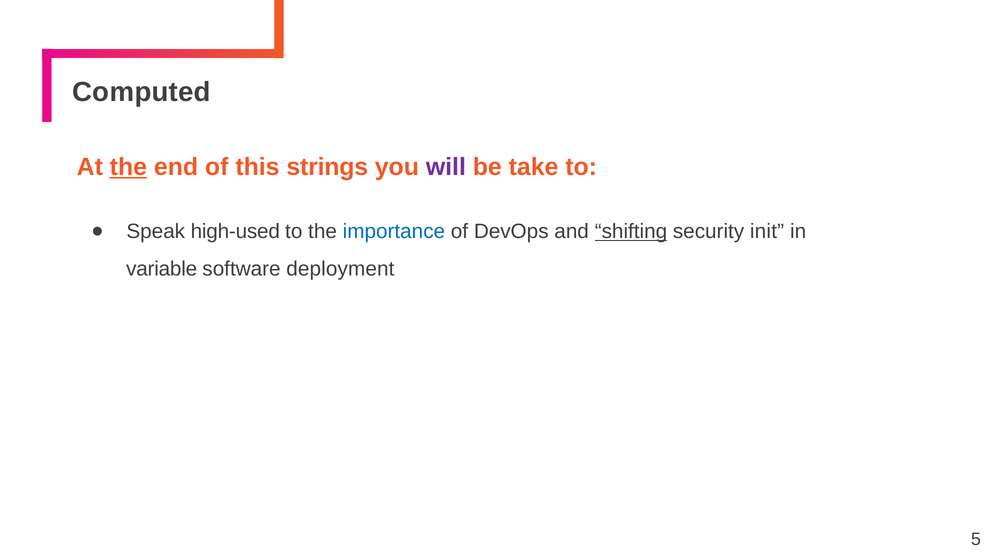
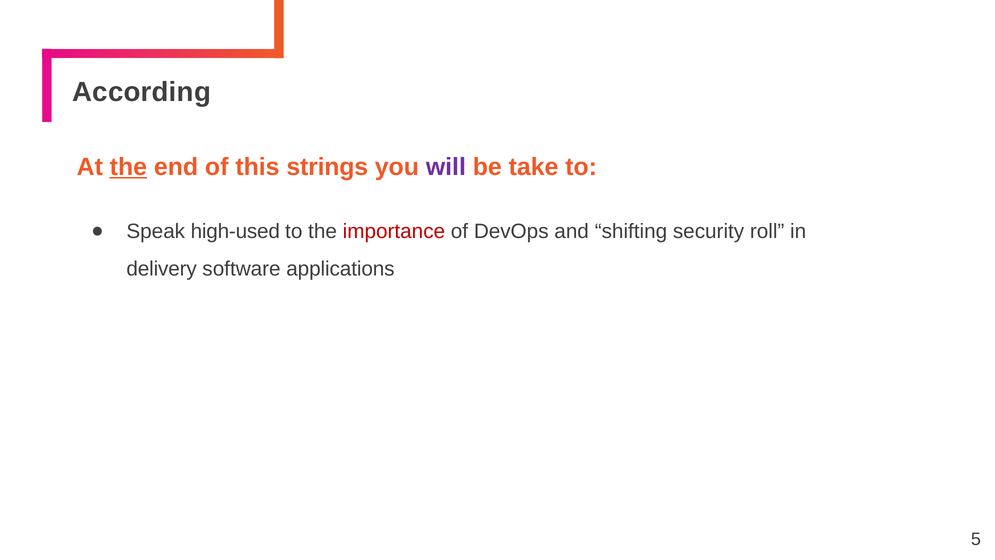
Computed: Computed -> According (142, 92)
importance colour: blue -> red (394, 231)
shifting underline: present -> none (631, 231)
init: init -> roll (767, 231)
variable: variable -> delivery (162, 269)
deployment: deployment -> applications (340, 269)
